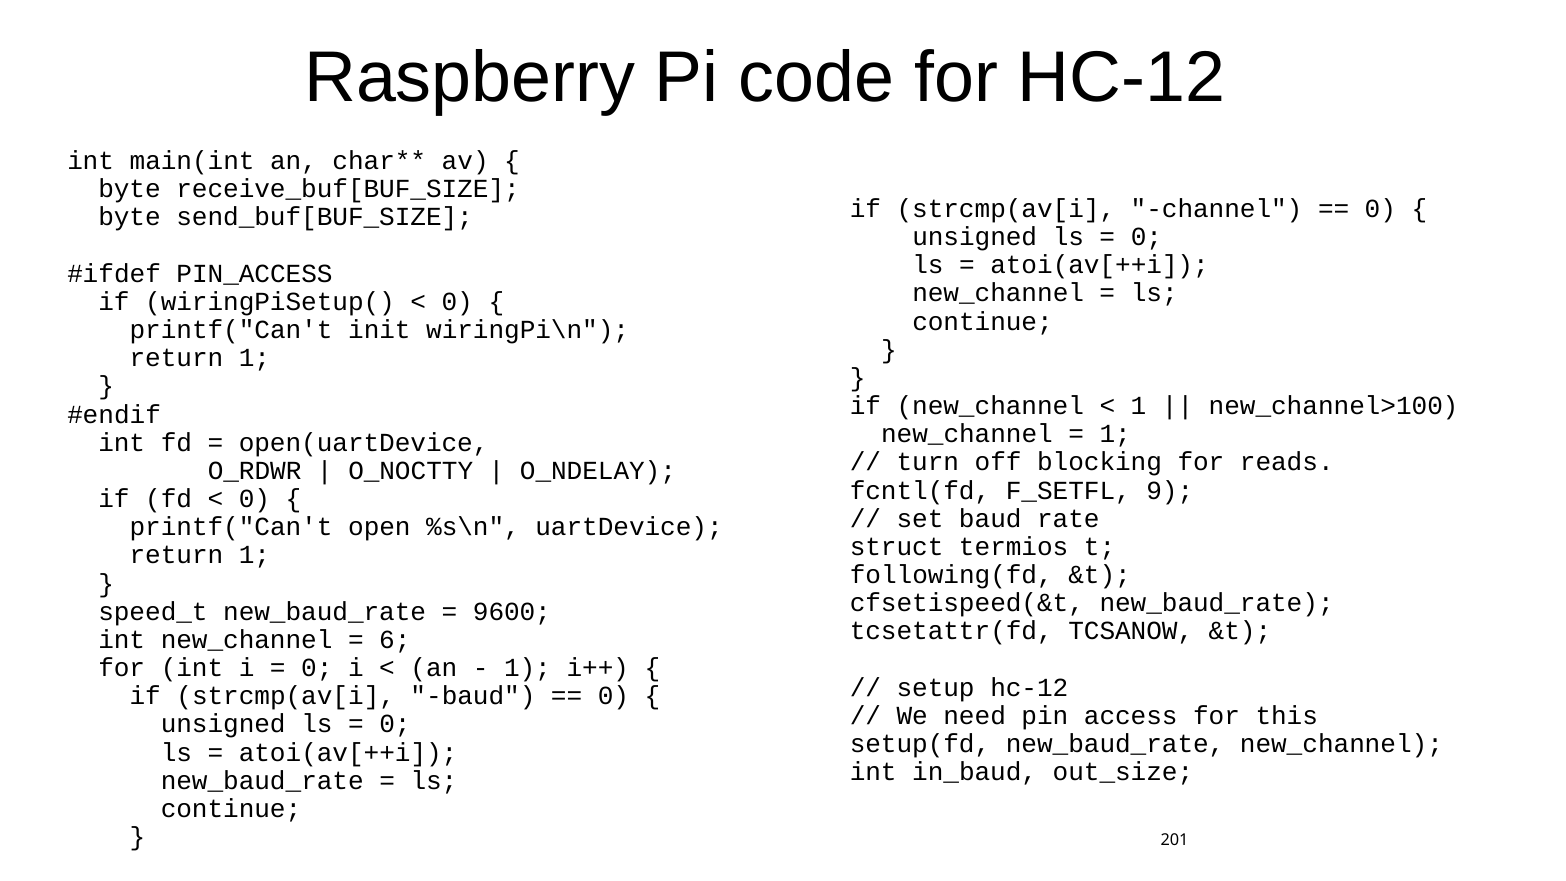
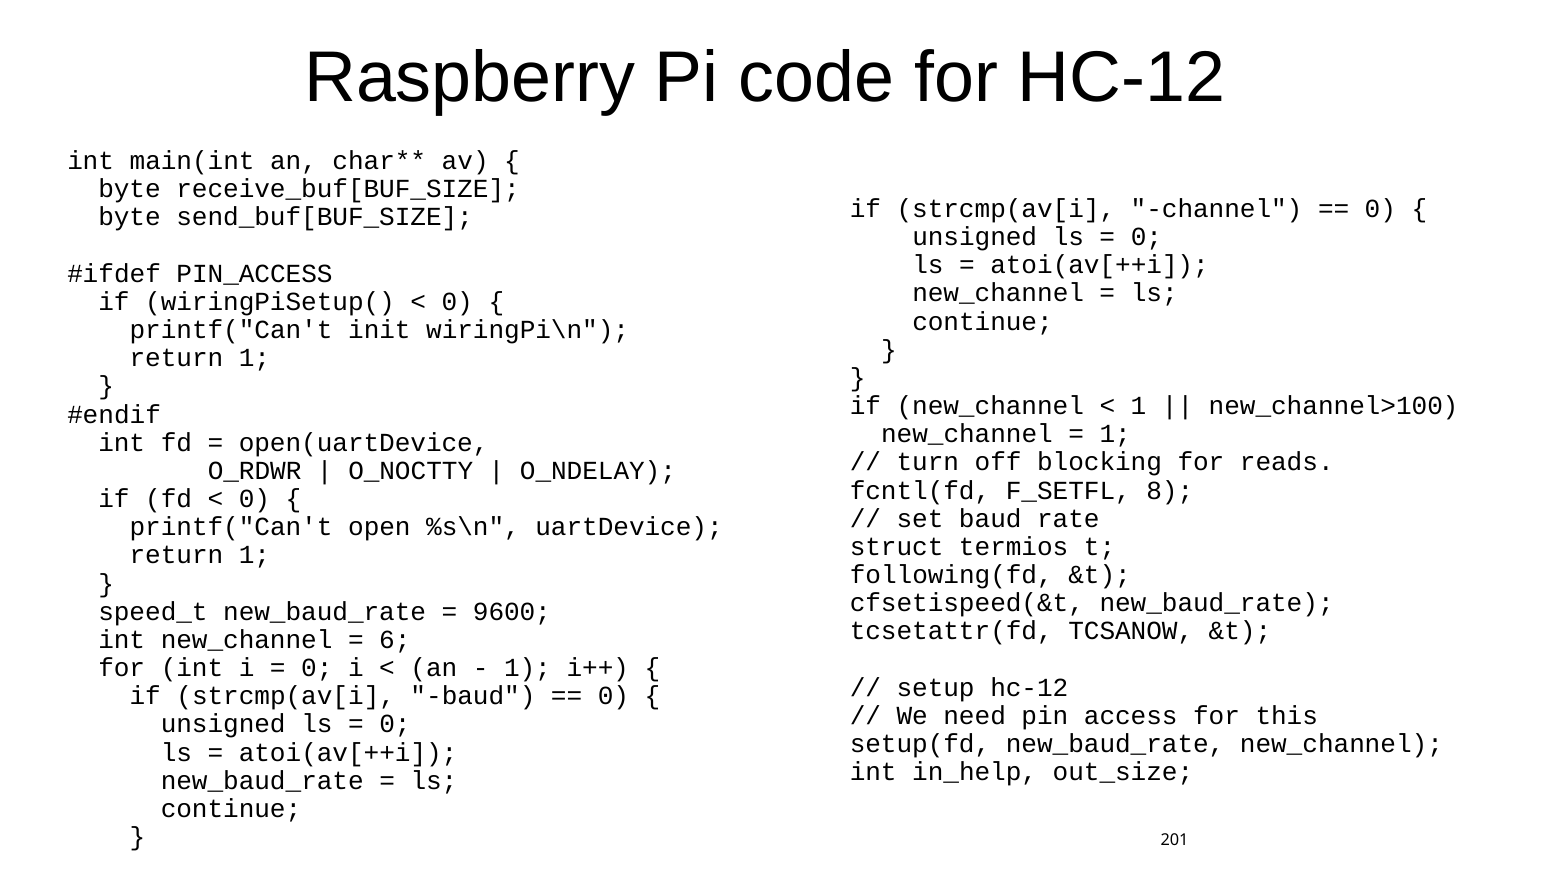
9: 9 -> 8 (1170, 490)
in_baud: in_baud -> in_help (975, 772)
